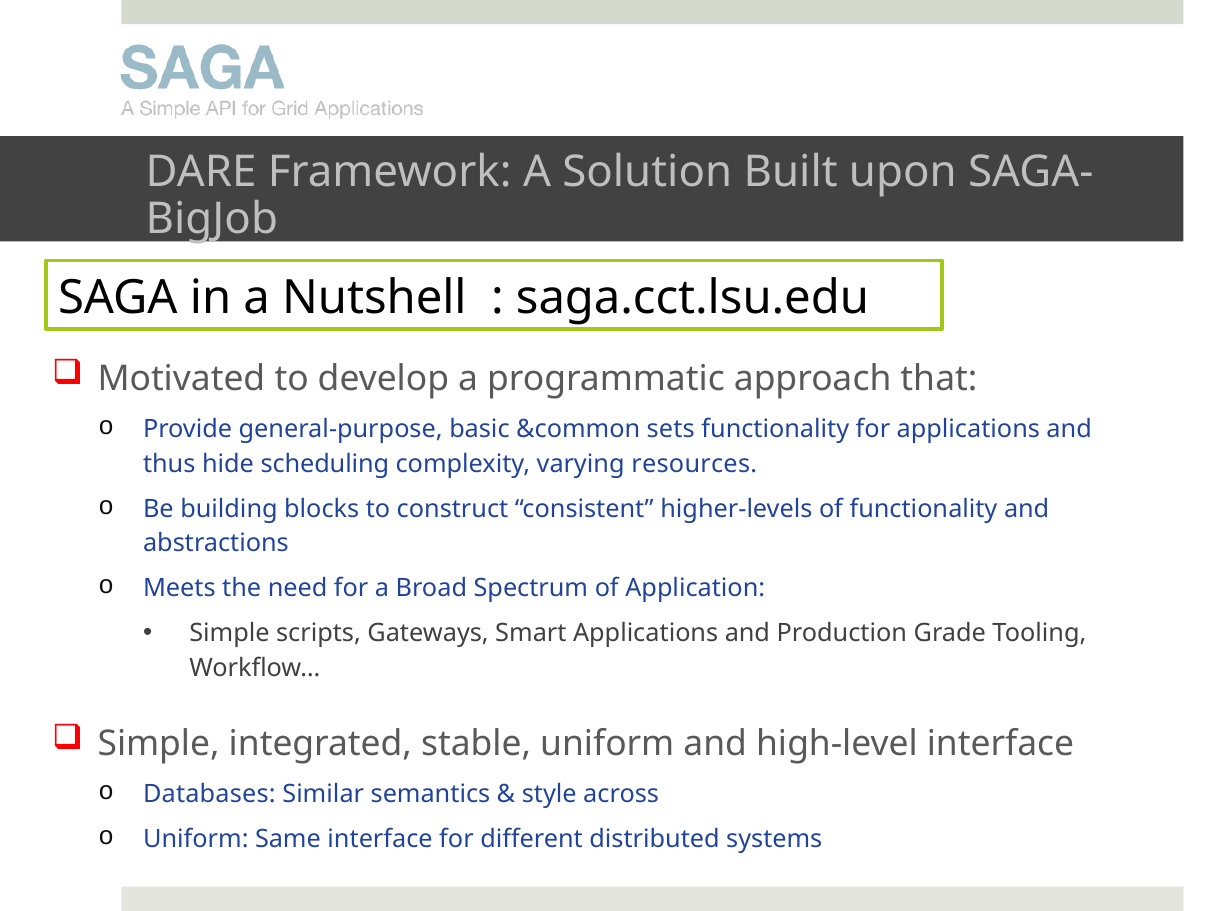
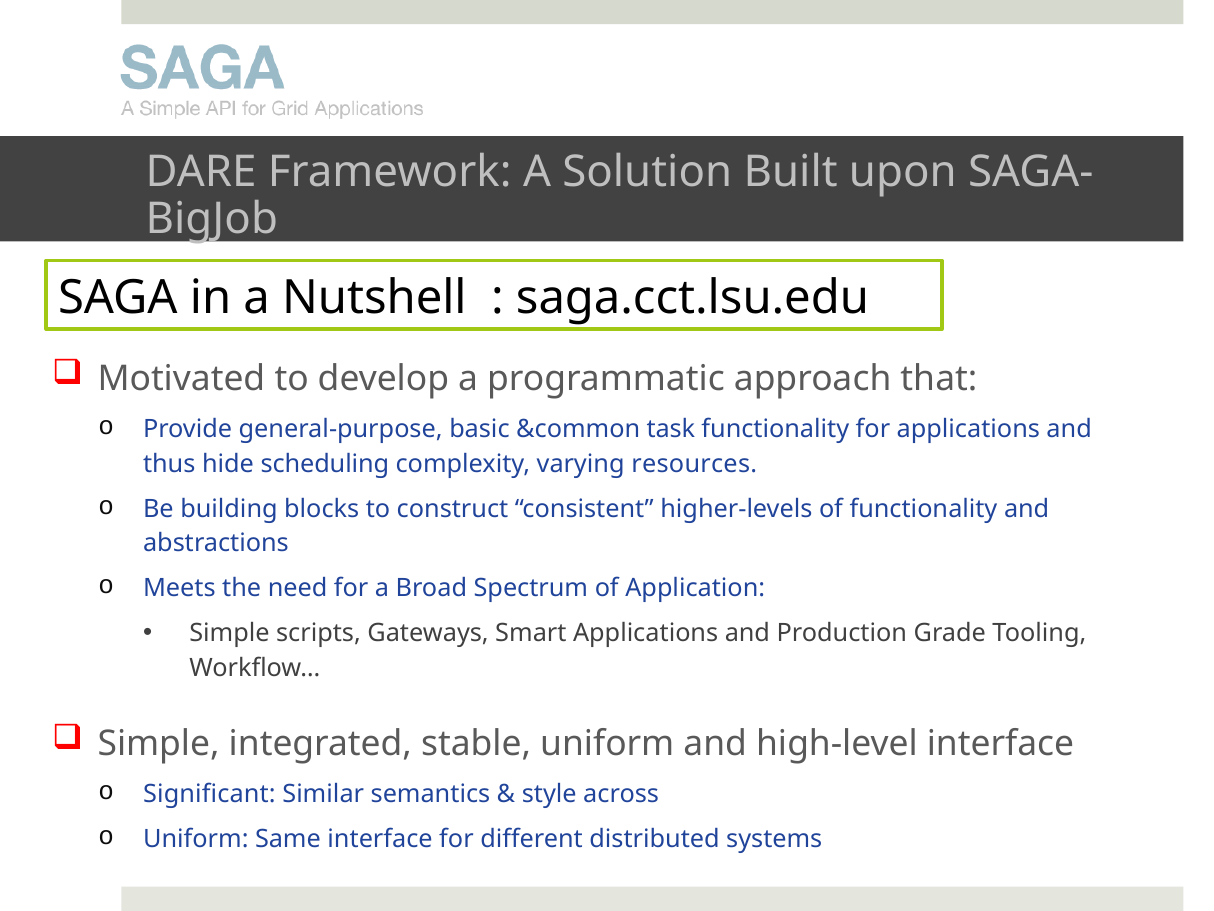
sets: sets -> task (671, 429)
Databases: Databases -> Significant (209, 794)
